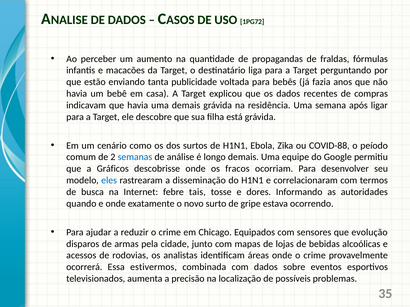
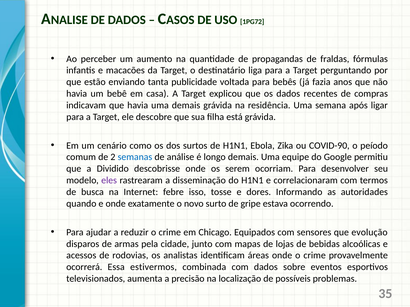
COVID-88: COVID-88 -> COVID-90 (329, 146)
Gráficos: Gráficos -> Dividido (113, 169)
fracos: fracos -> serem (237, 169)
eles colour: blue -> purple (109, 181)
tais: tais -> isso (197, 192)
